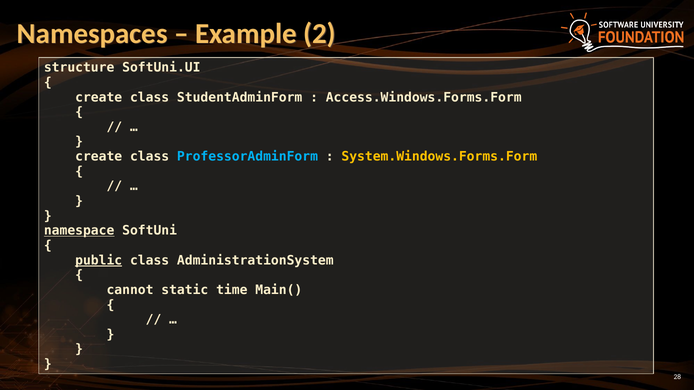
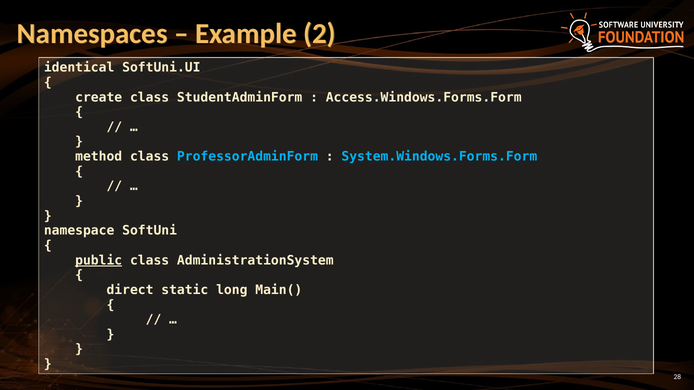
structure: structure -> identical (79, 68)
create: create -> method (99, 157)
System.Windows.Forms.Form colour: yellow -> light blue (439, 157)
namespace underline: present -> none (79, 231)
cannot: cannot -> direct (130, 290)
time: time -> long (232, 290)
